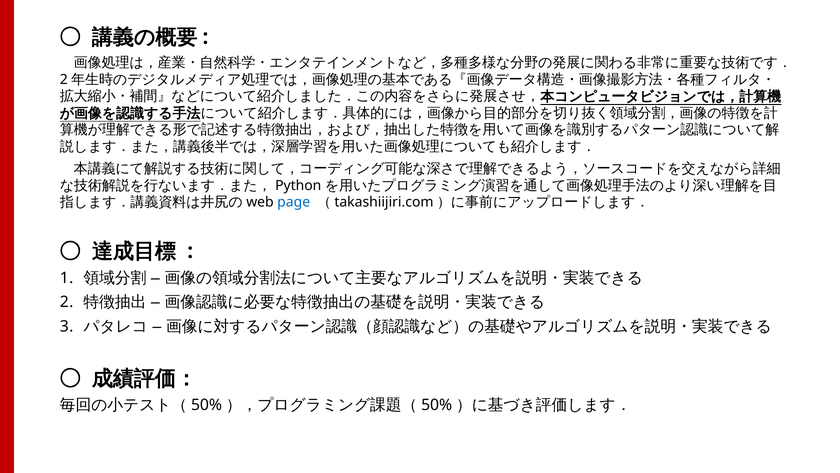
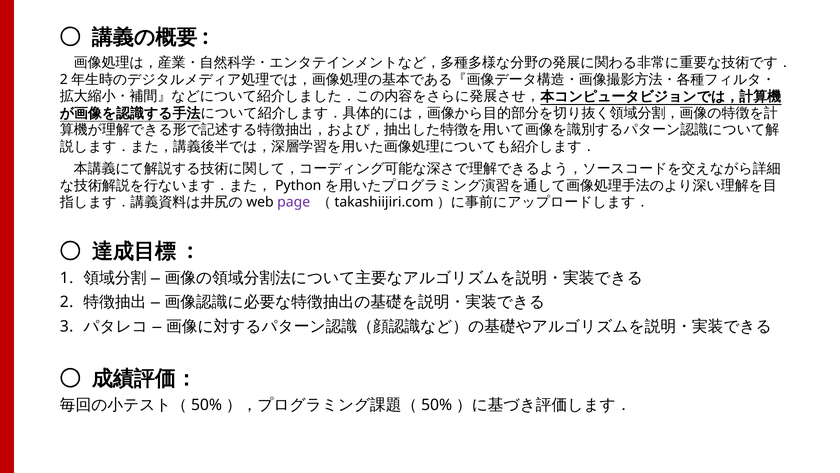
page colour: blue -> purple (294, 202)
